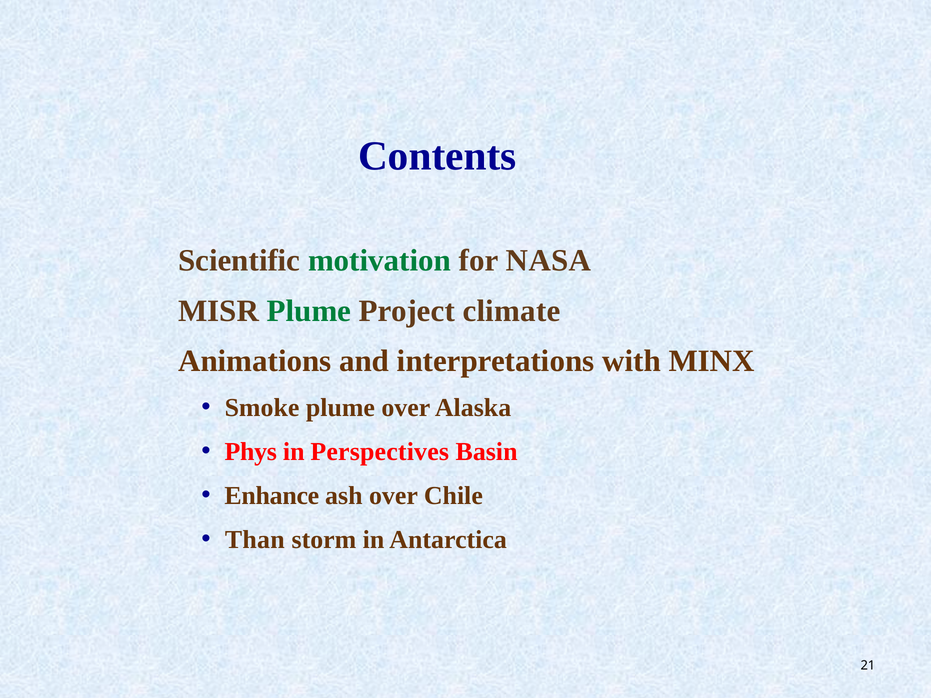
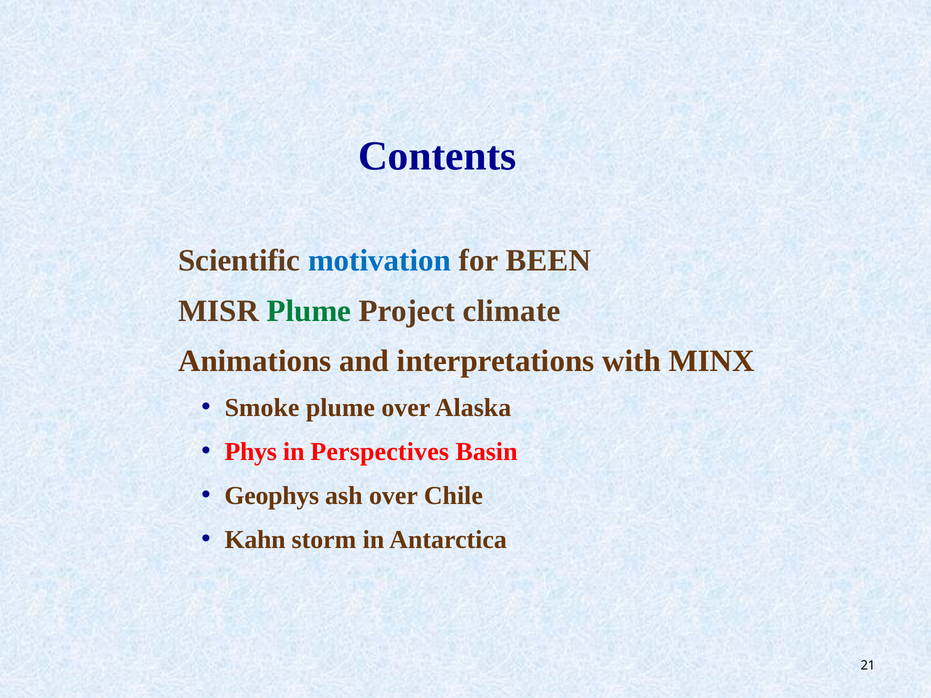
motivation colour: green -> blue (380, 261)
NASA: NASA -> BEEN (549, 261)
Enhance: Enhance -> Geophys (272, 496)
Than: Than -> Kahn (255, 540)
